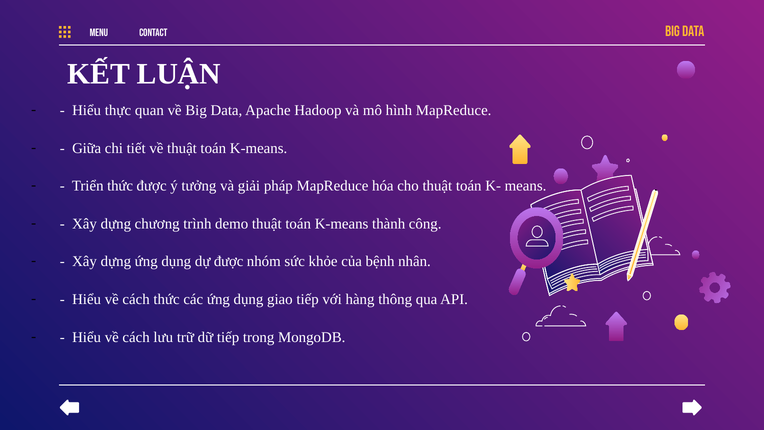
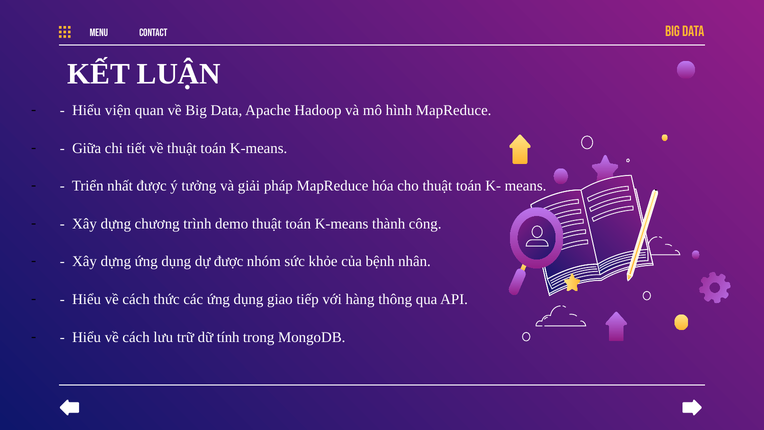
thực: thực -> viện (118, 110)
Triển thức: thức -> nhất (120, 186)
dữ tiếp: tiếp -> tính (228, 337)
